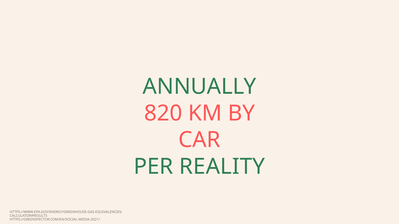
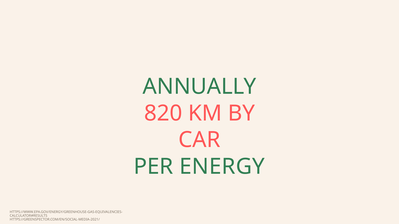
REALITY: REALITY -> ENERGY (222, 167)
